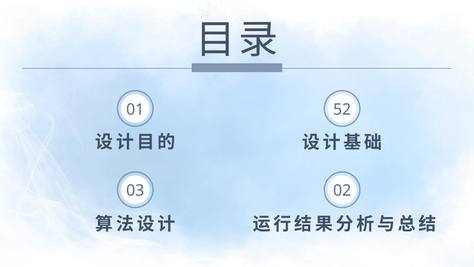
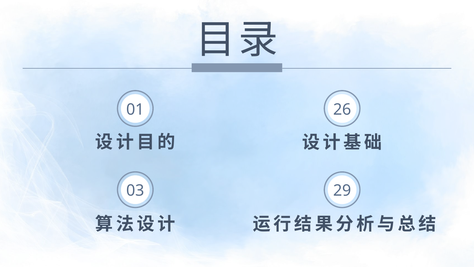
52: 52 -> 26 (342, 109)
02: 02 -> 29 (342, 190)
